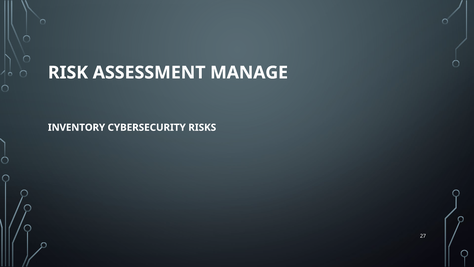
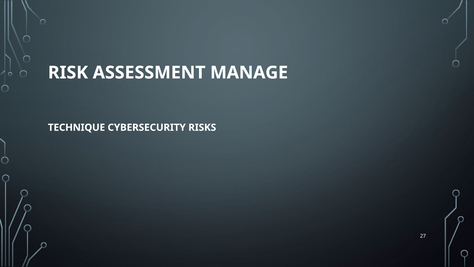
INVENTORY: INVENTORY -> TECHNIQUE (77, 127)
